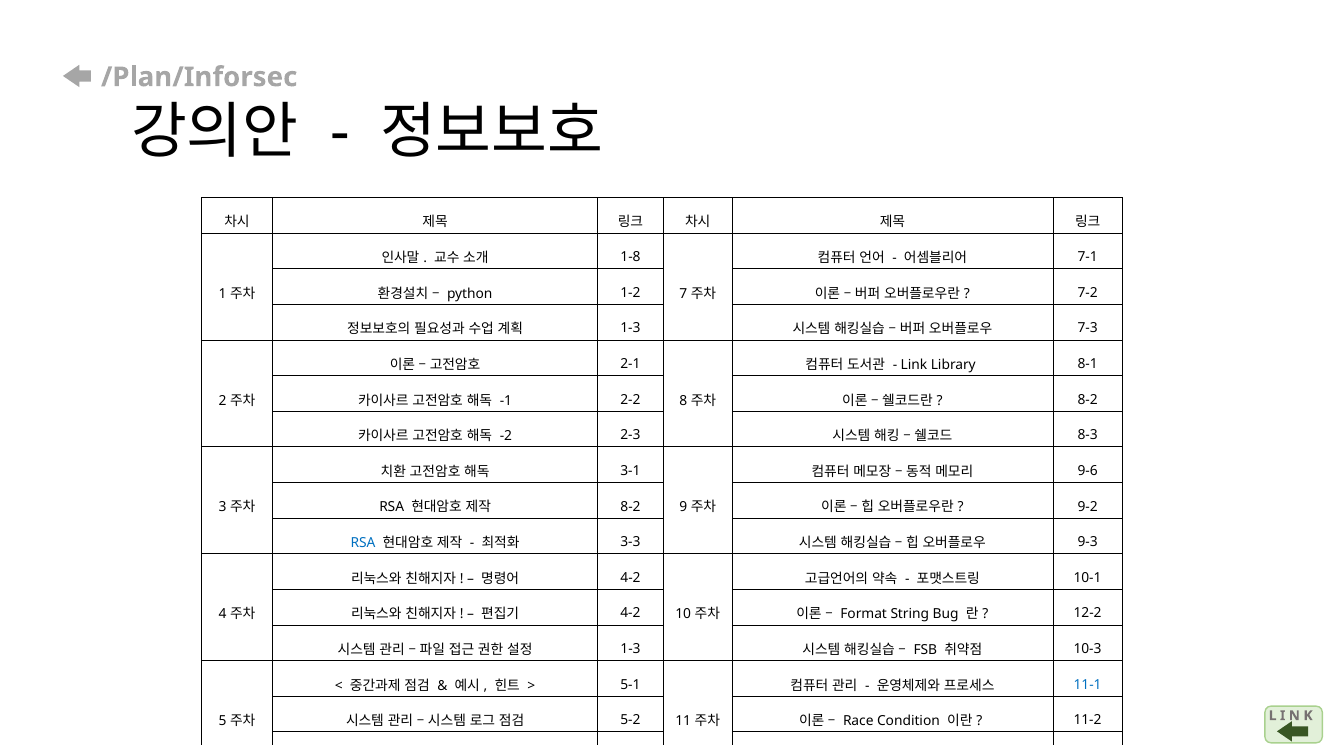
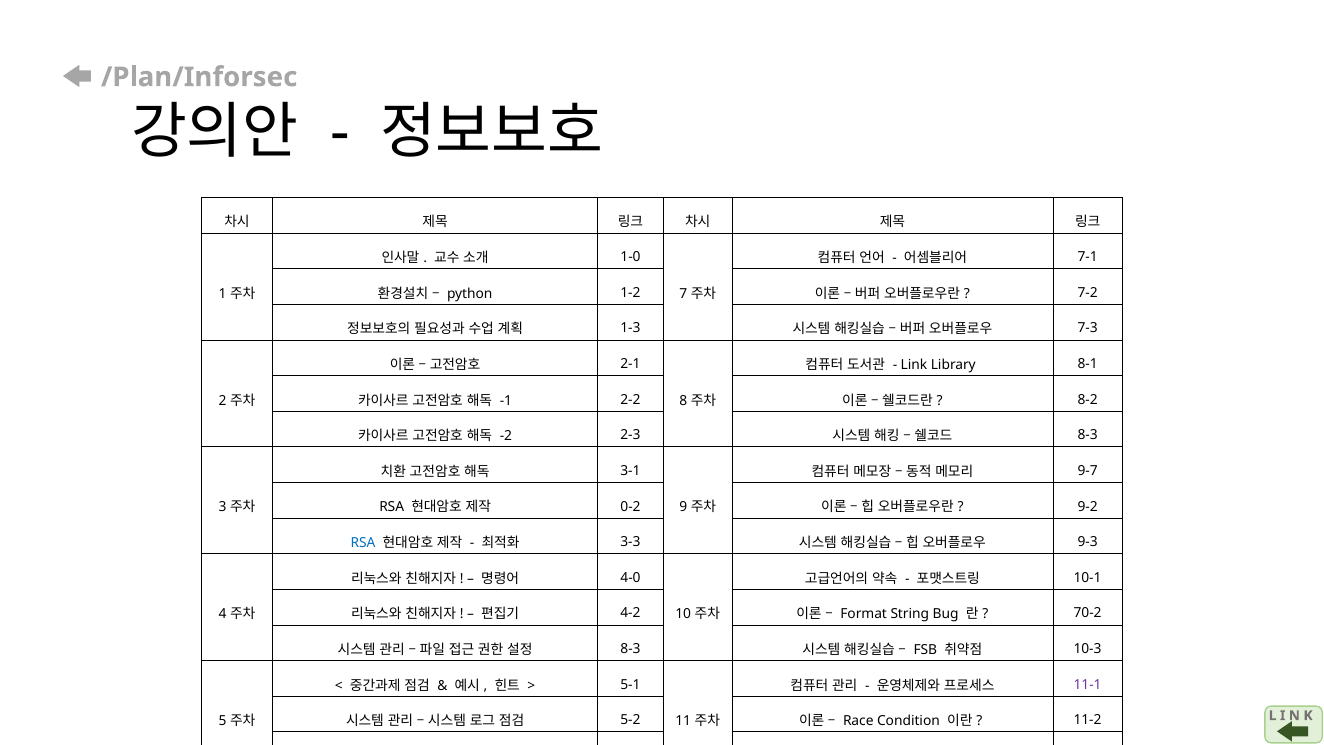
1-8: 1-8 -> 1-0 (631, 257)
9-6: 9-6 -> 9-7 (1088, 471)
8-2: 8-2 -> 0-2 (631, 506)
4-2: 4-2 -> 4-0 (631, 578)
12-2: 12-2 -> 70-2 (1088, 613)
1-3: 1-3 -> 8-3 (631, 649)
11-1 colour: blue -> purple (1088, 684)
